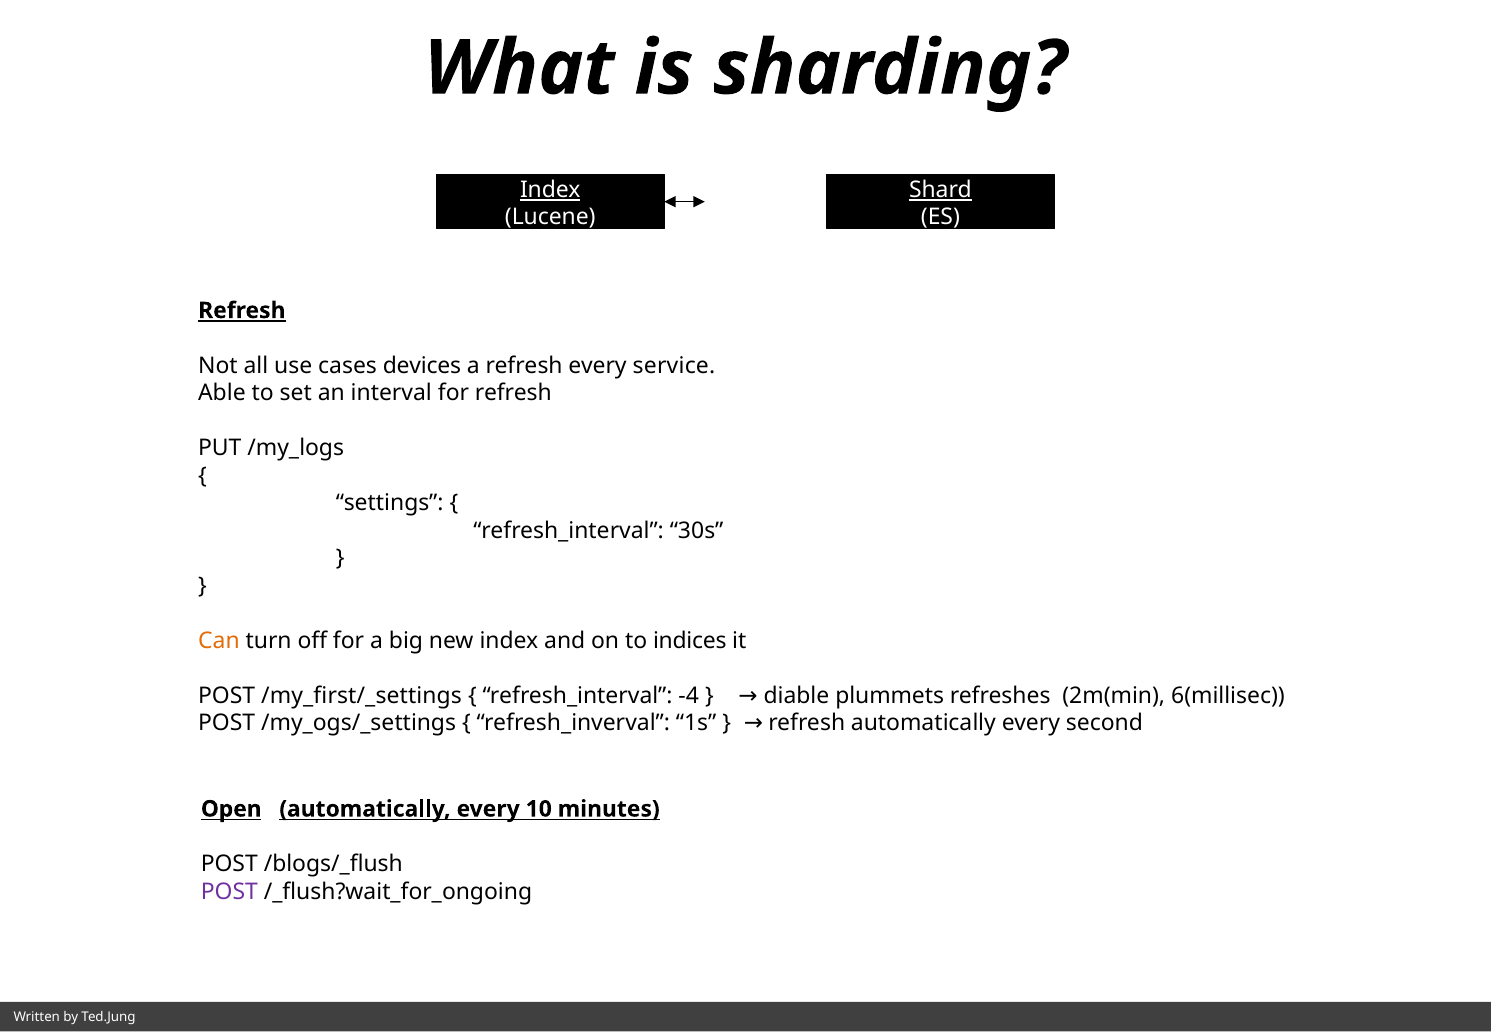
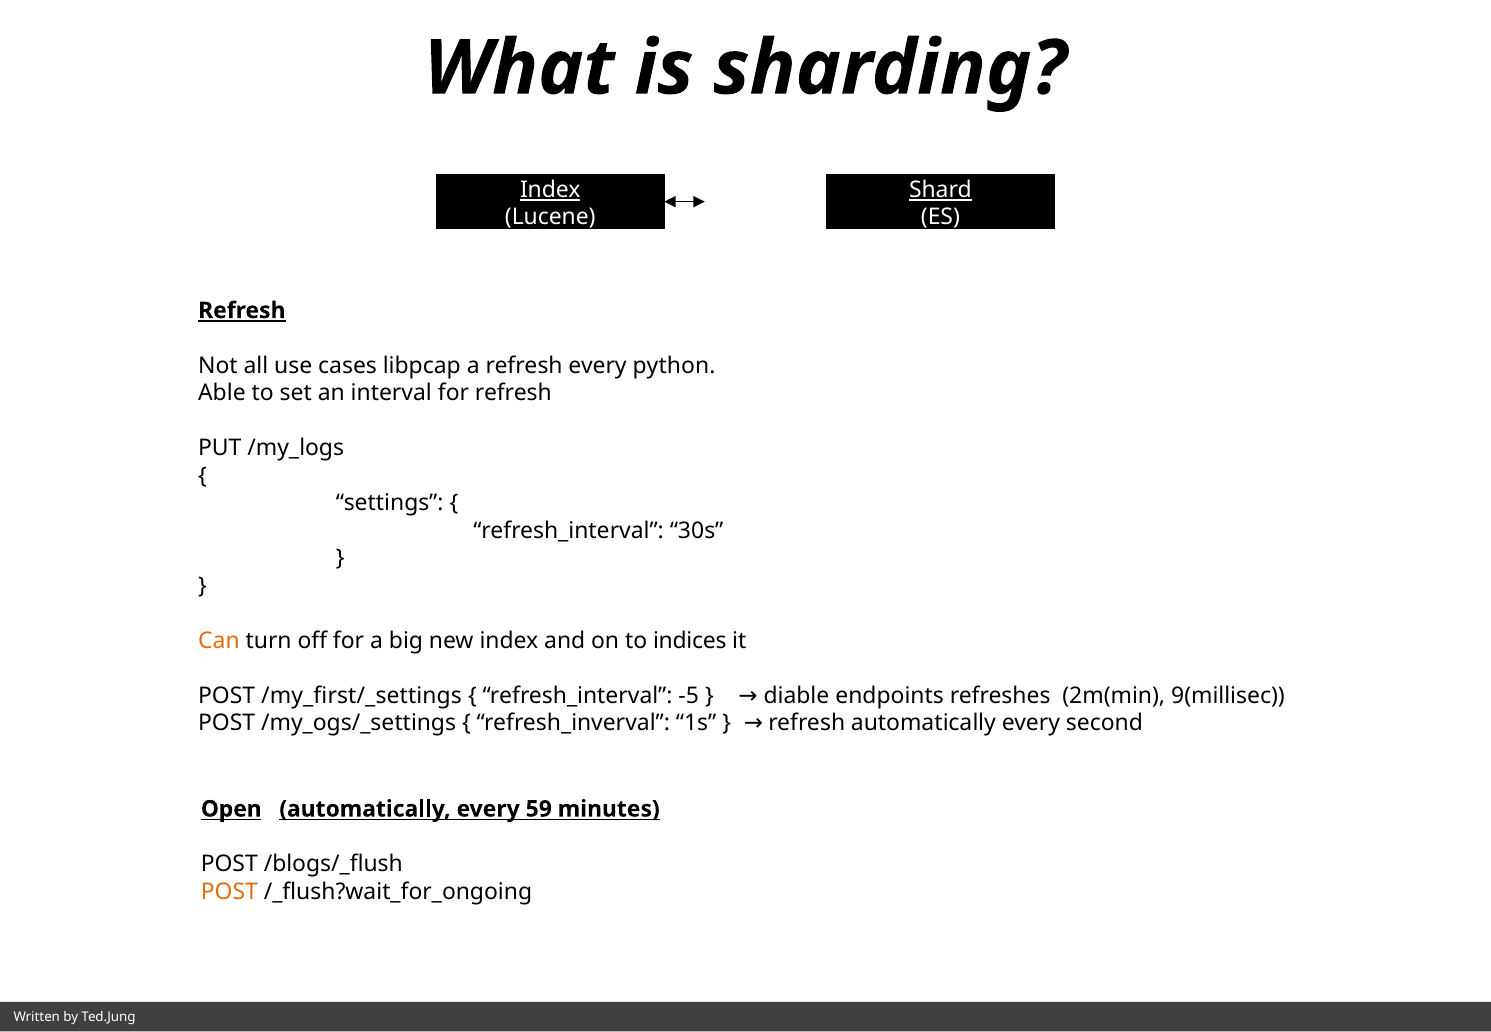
devices: devices -> libpcap (422, 366)
service: service -> python (674, 366)
-4: -4 -> -5 (689, 696)
plummets: plummets -> endpoints (890, 696)
6(millisec: 6(millisec -> 9(millisec (1228, 696)
10: 10 -> 59 (539, 809)
POST colour: purple -> orange (229, 892)
